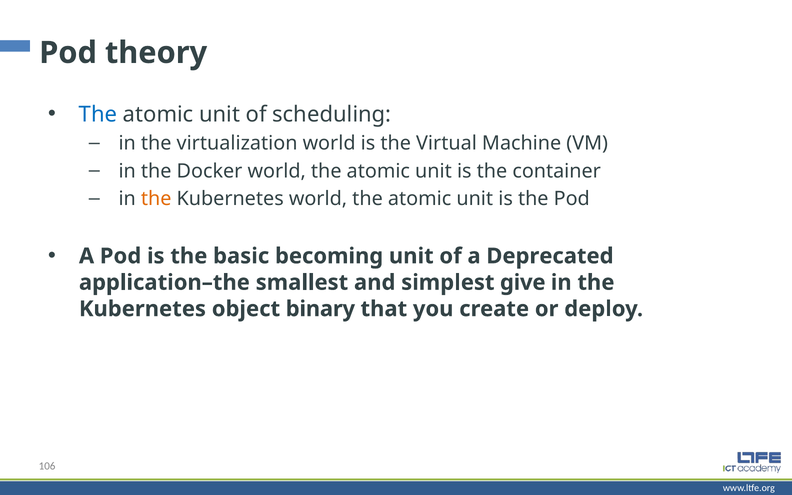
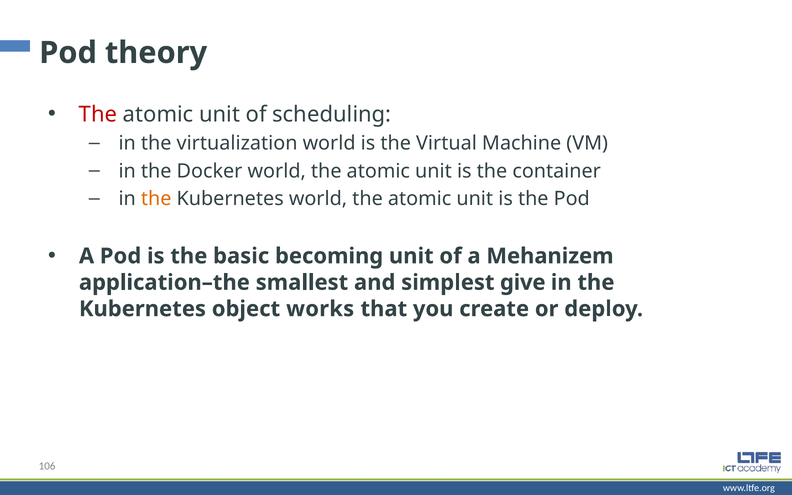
The colour: blue -> red (98, 114)
Deprecated: Deprecated -> Mehanizem (550, 256)
binary: binary -> works (320, 309)
